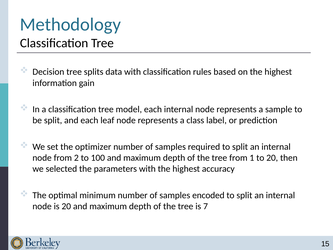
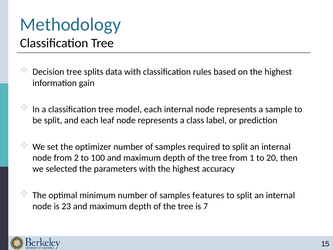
encoded: encoded -> features (208, 195)
is 20: 20 -> 23 (66, 206)
